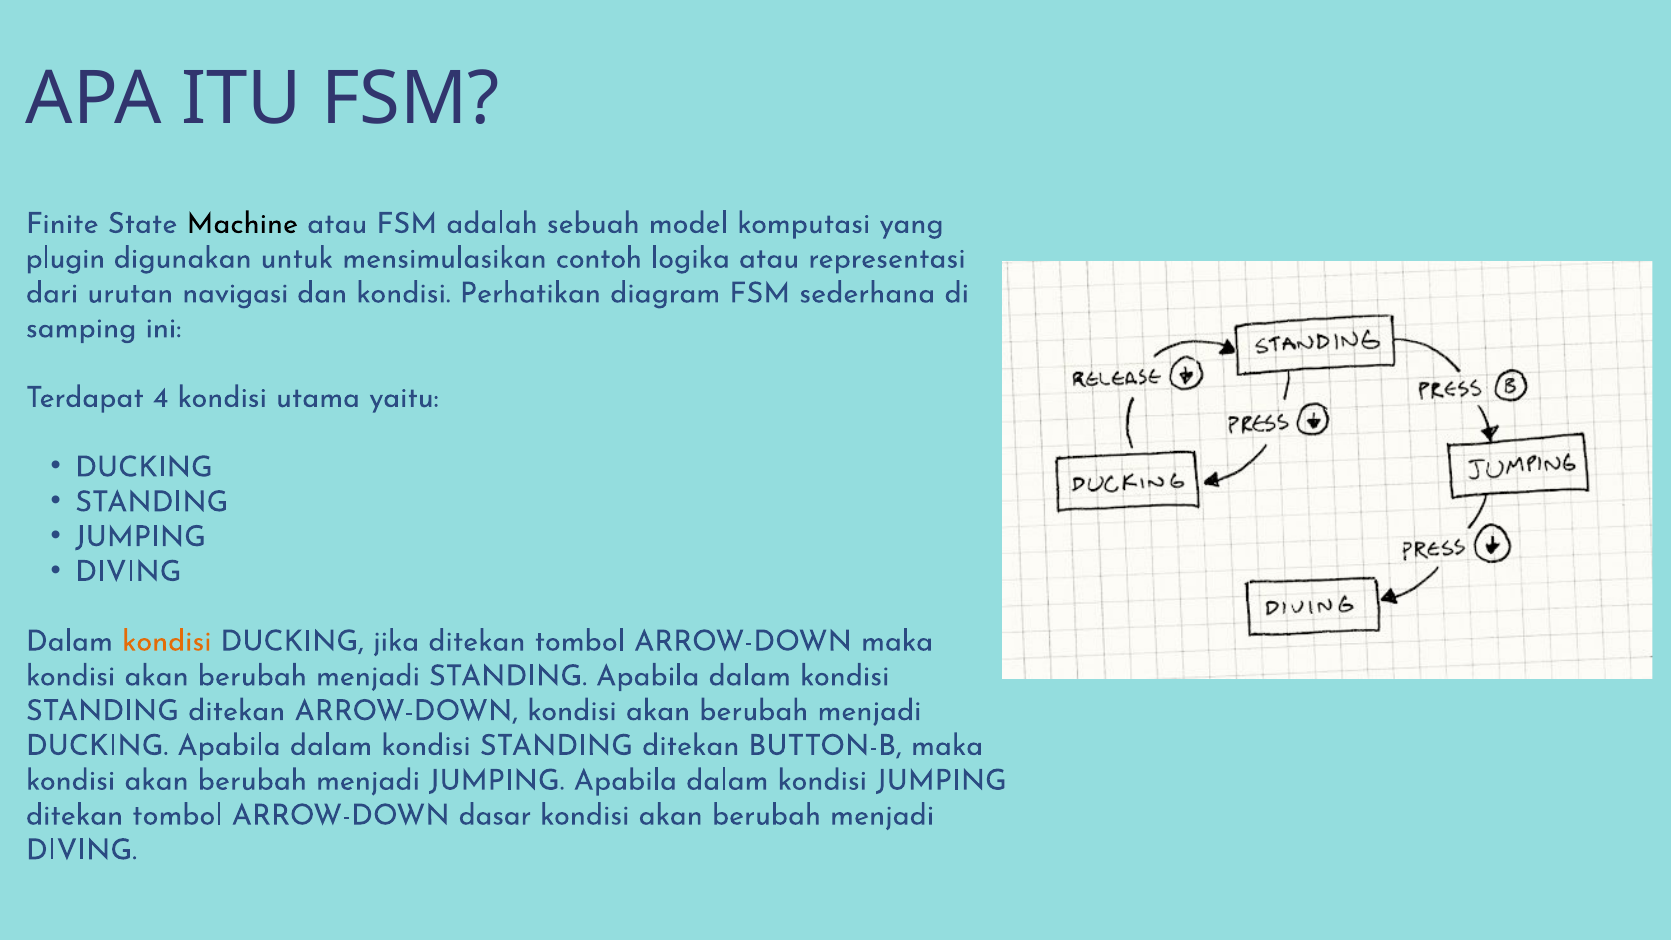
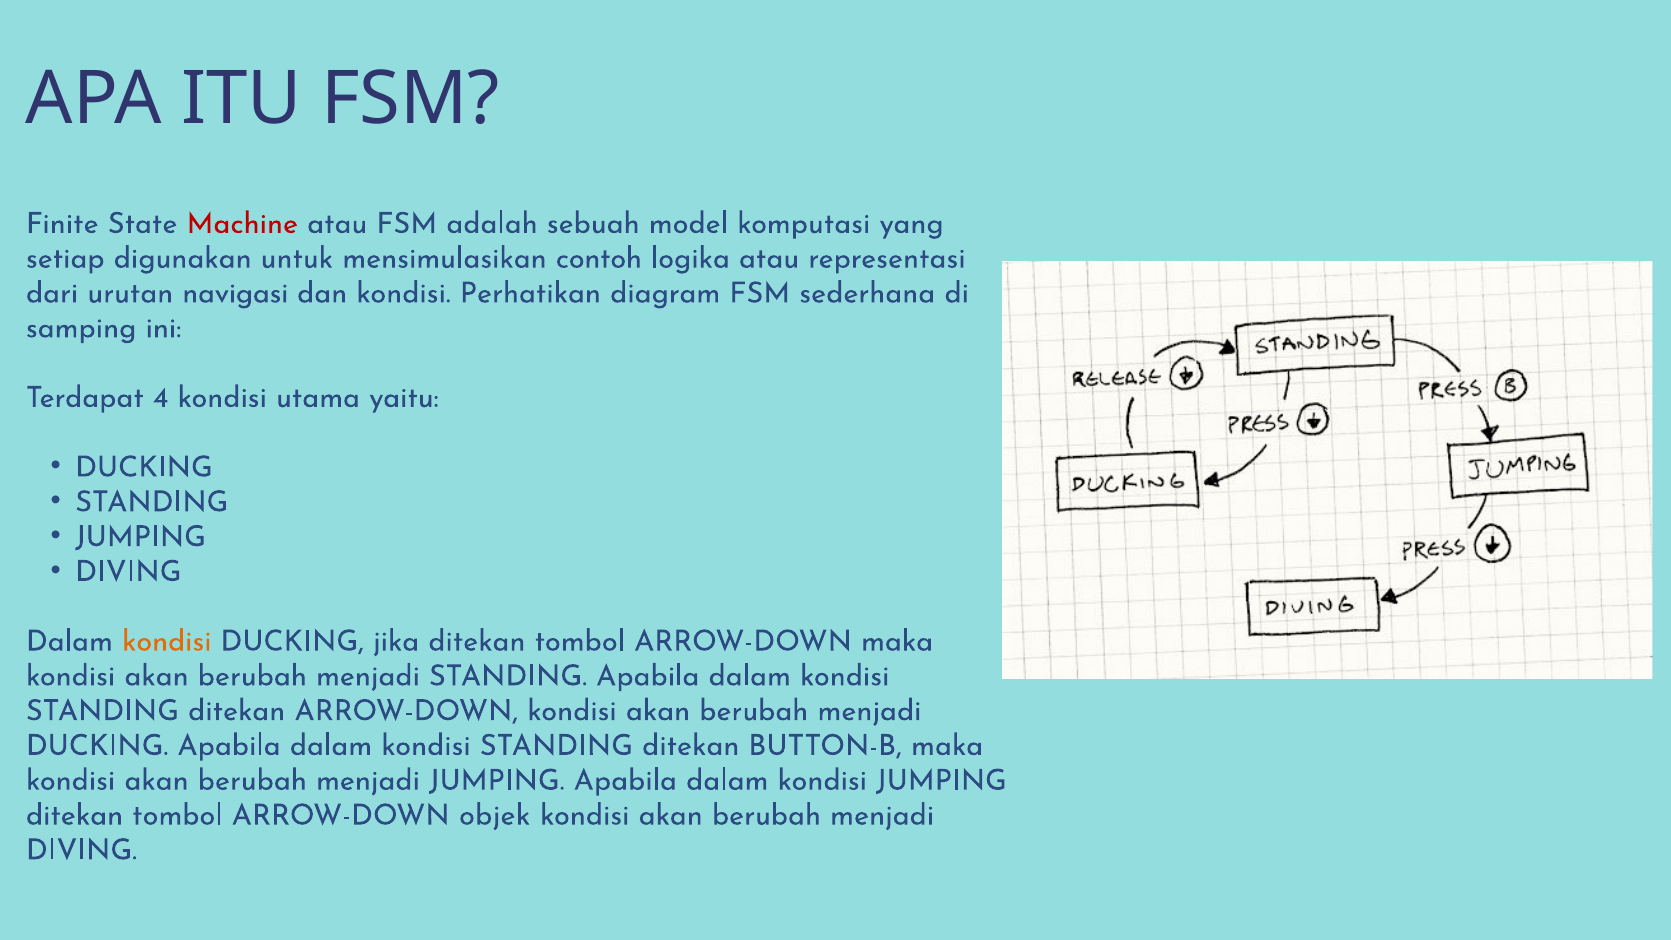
Machine colour: black -> red (242, 223)
plugin: plugin -> setiap (65, 258)
dasar: dasar -> objek (495, 815)
